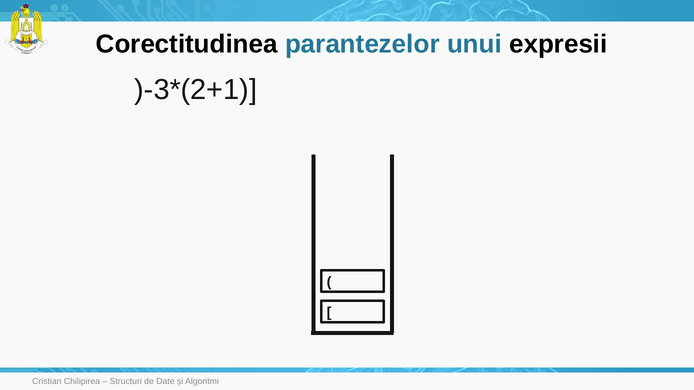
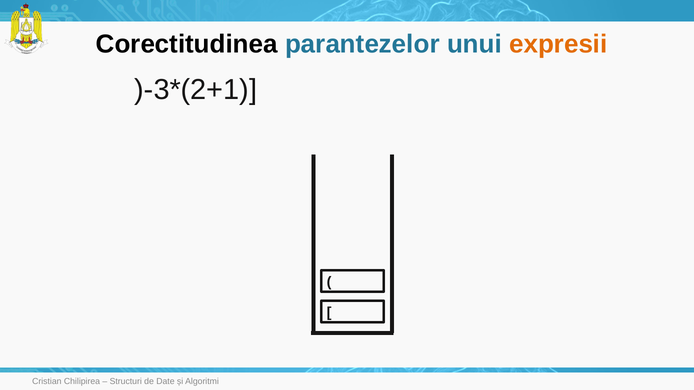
expresii colour: black -> orange (558, 44)
